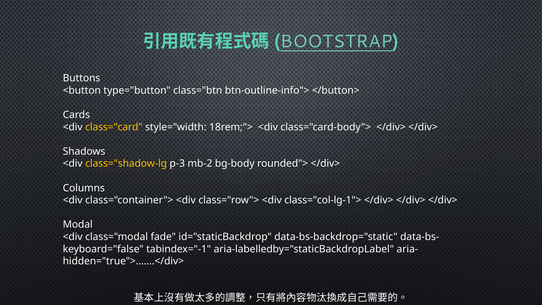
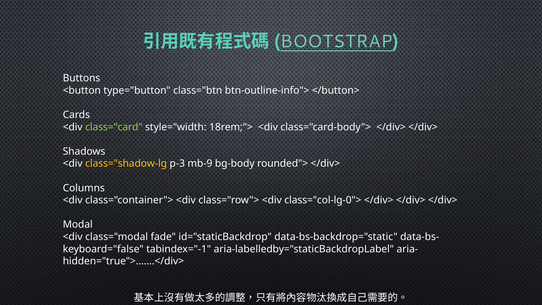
class="card colour: yellow -> light green (114, 127)
mb-2: mb-2 -> mb-9 (200, 164)
class="col-lg-1">: class="col-lg-1"> -> class="col-lg-0"> (323, 200)
